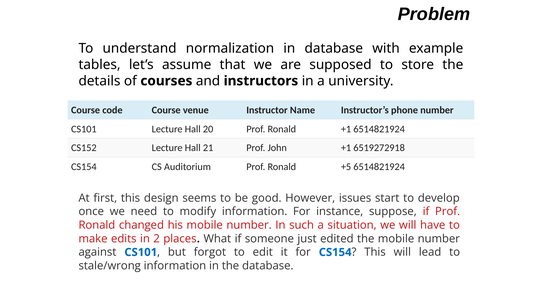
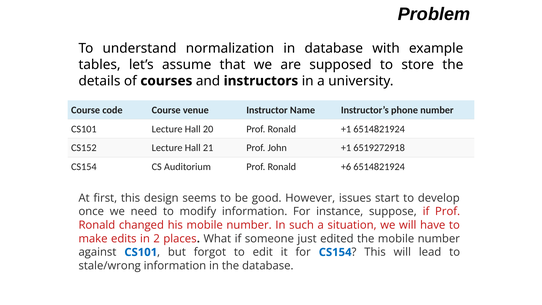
+5: +5 -> +6 (346, 167)
